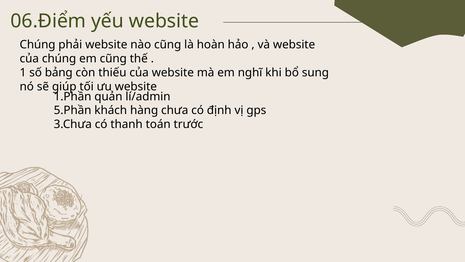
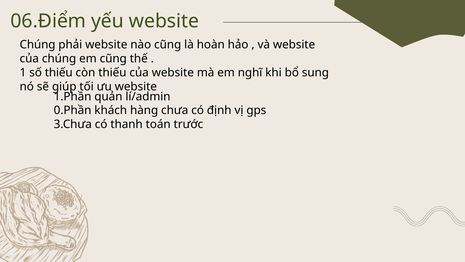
số bảng: bảng -> thiếu (59, 73)
5.Phần: 5.Phần -> 0.Phần (73, 110)
